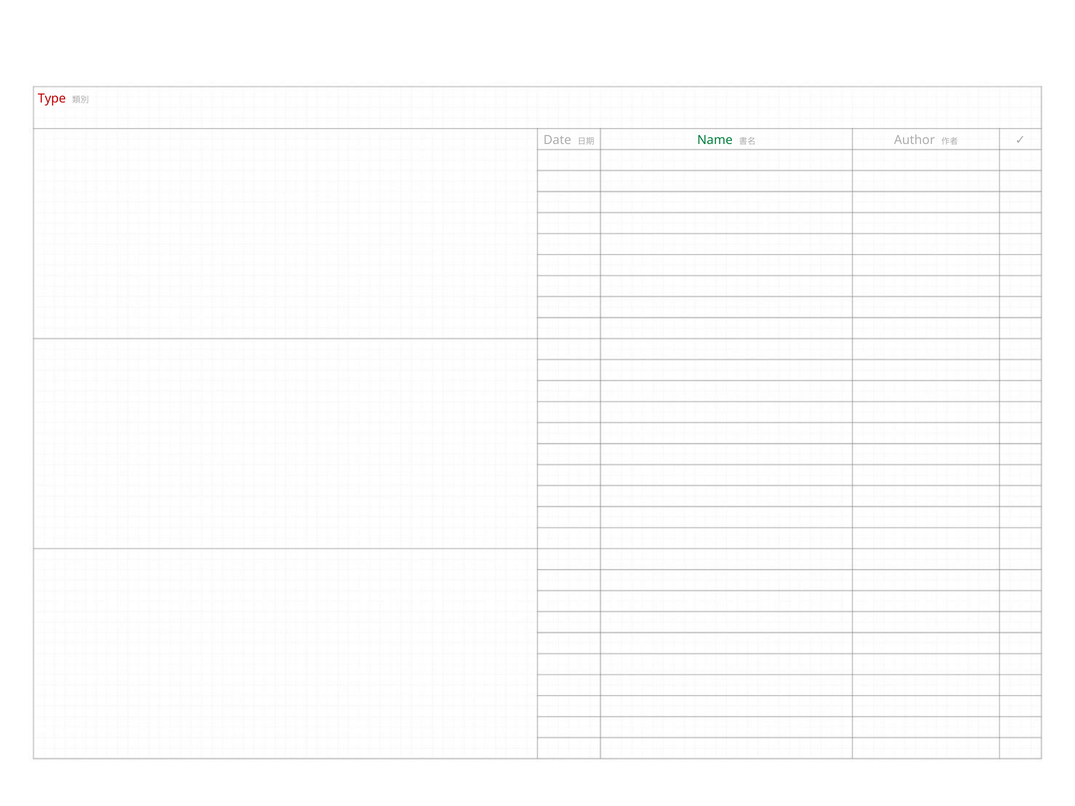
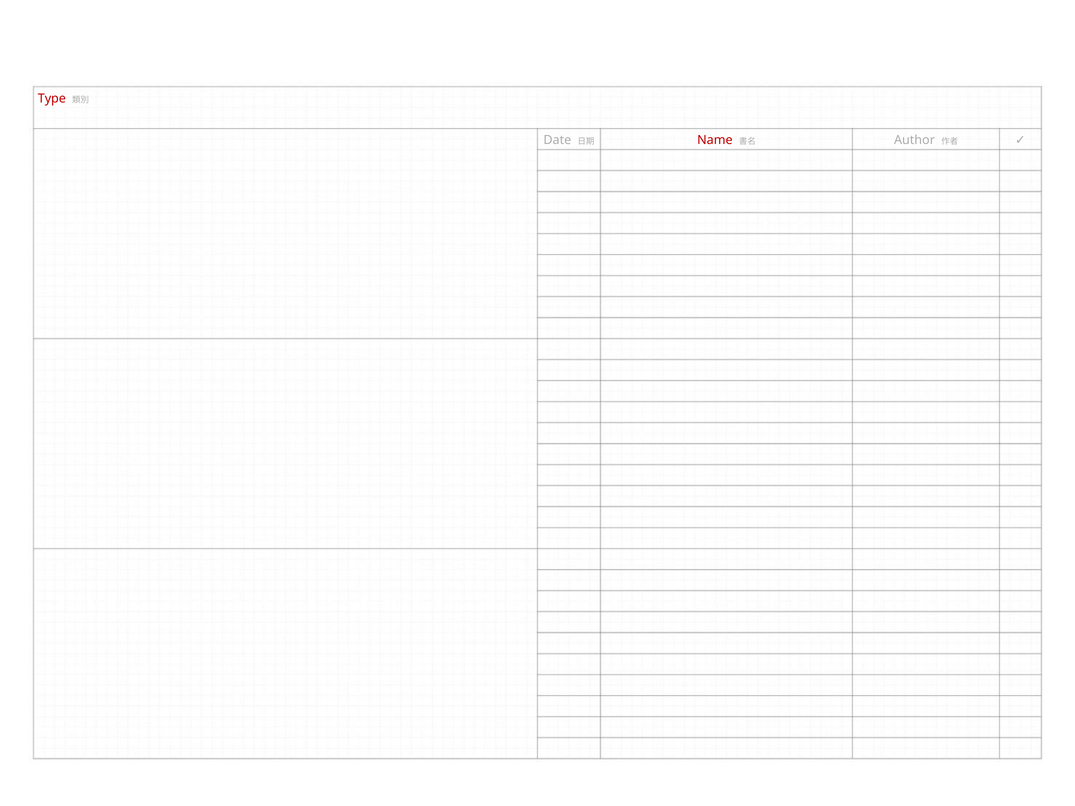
Name colour: green -> red (715, 140)
